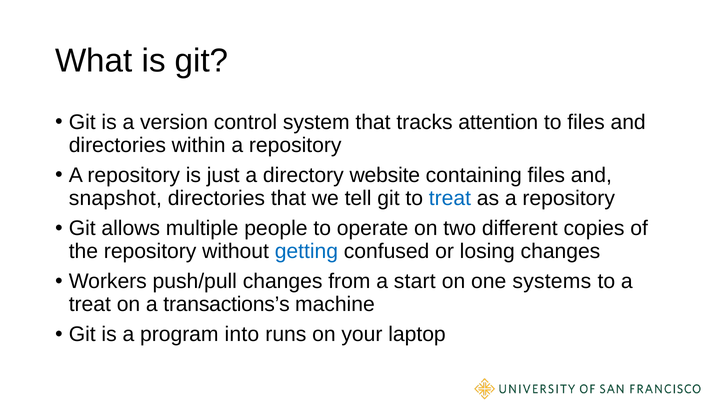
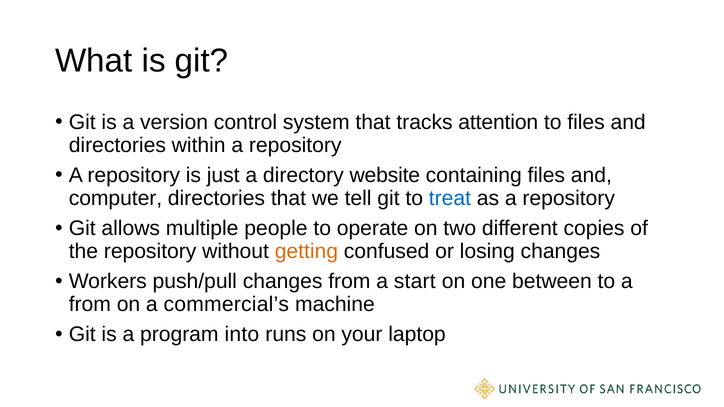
snapshot: snapshot -> computer (115, 198)
getting colour: blue -> orange (306, 251)
systems: systems -> between (552, 282)
treat: treat -> from (90, 304)
transactions’s: transactions’s -> commercial’s (226, 304)
